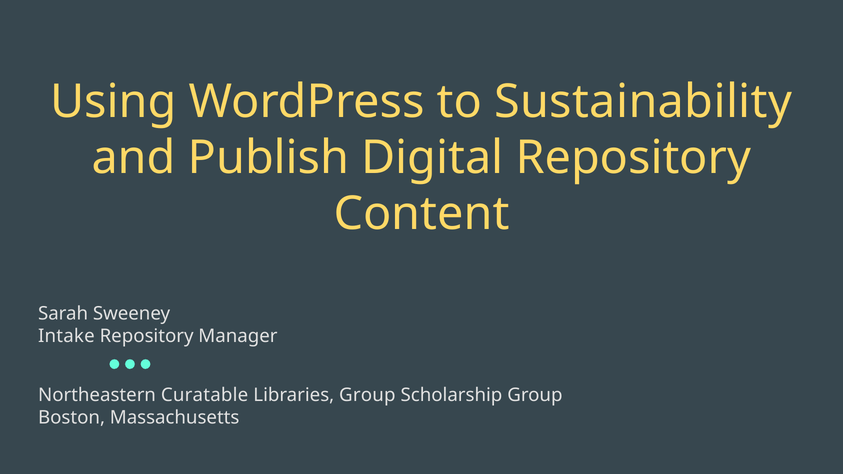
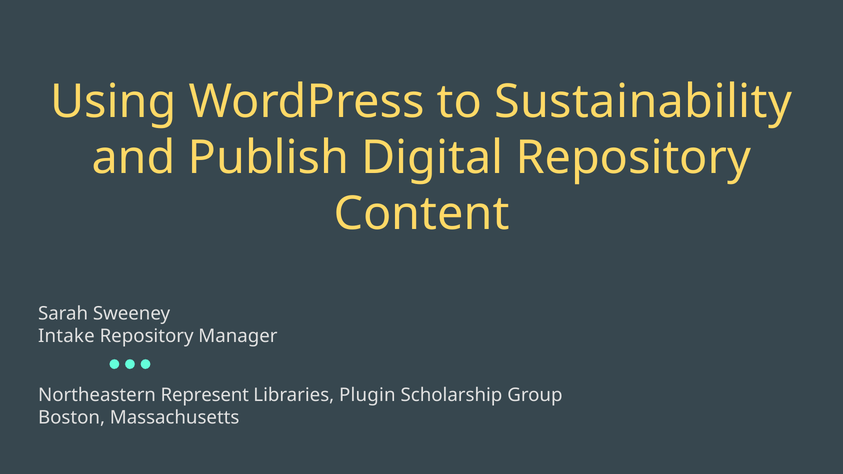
Curatable: Curatable -> Represent (205, 395)
Libraries Group: Group -> Plugin (367, 395)
